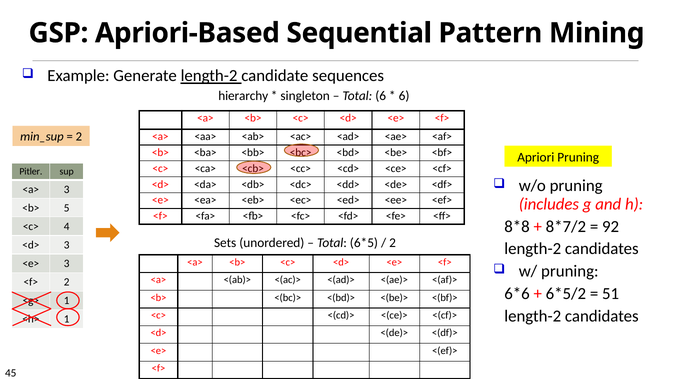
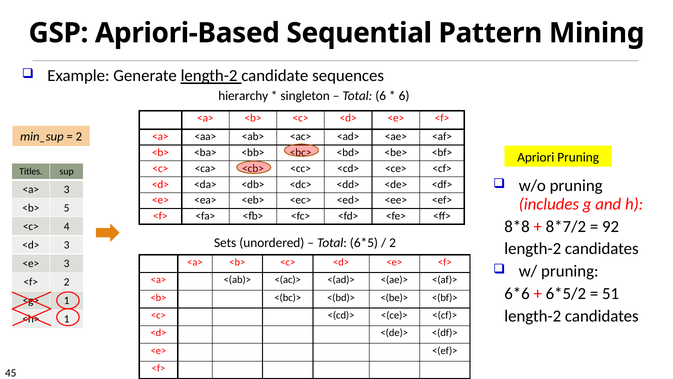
Pitler: Pitler -> Titles (31, 171)
